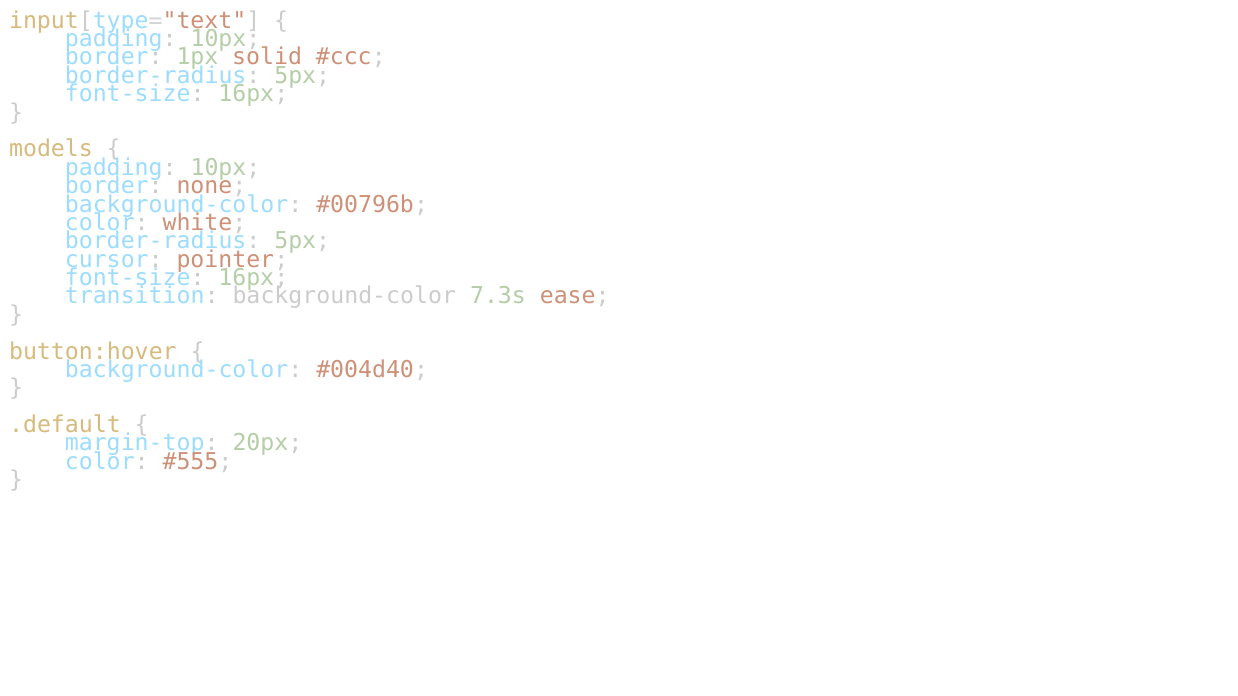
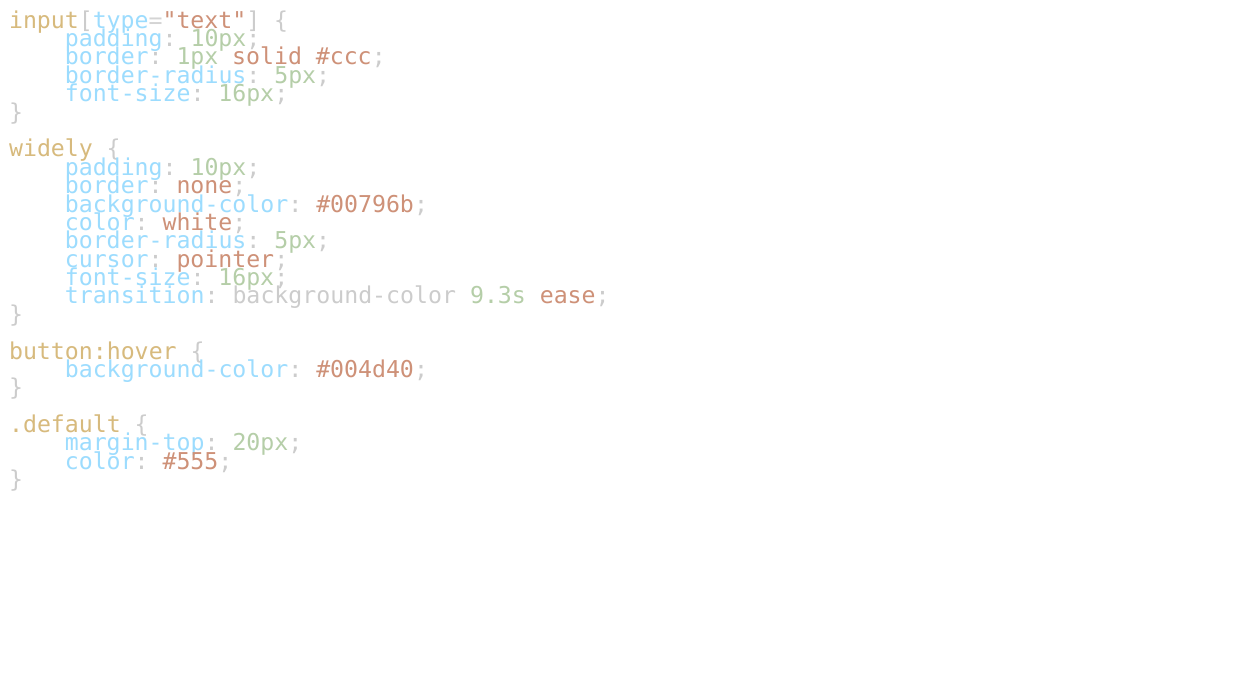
models: models -> widely (51, 149)
7.3s: 7.3s -> 9.3s (498, 296)
